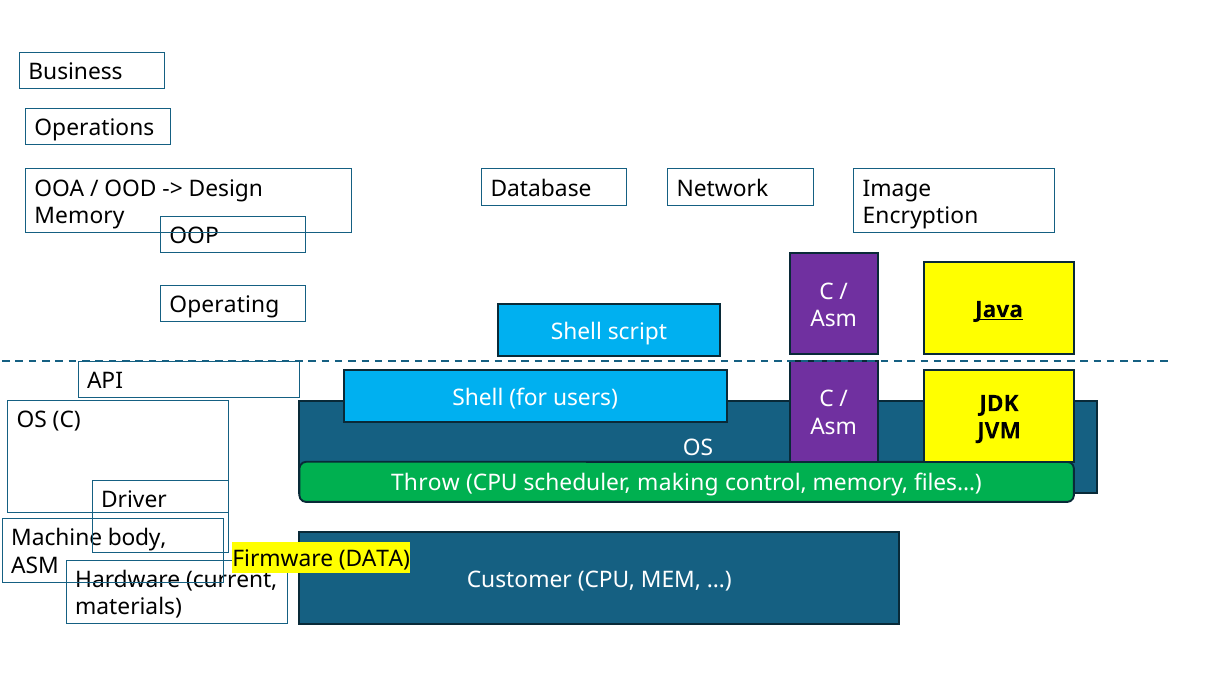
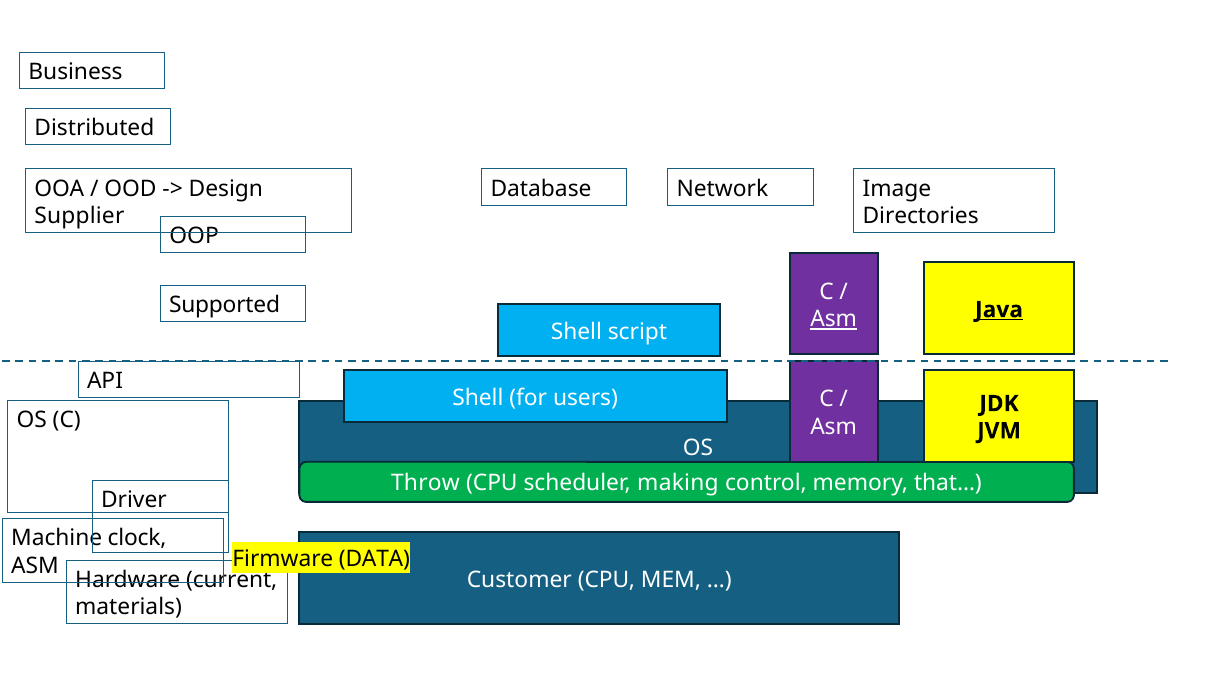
Operations: Operations -> Distributed (94, 128)
Memory: Memory -> Supplier (79, 216)
Encryption: Encryption -> Directories (921, 216)
Operating: Operating -> Supported (225, 305)
Asm underline: none -> present (834, 319)
files…: files… -> that… (948, 484)
body: body -> clock (137, 539)
